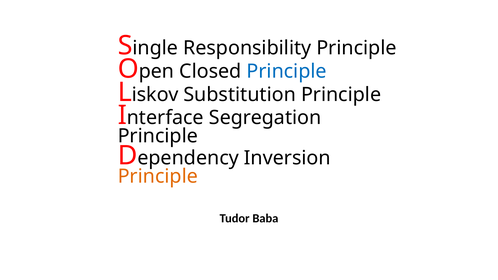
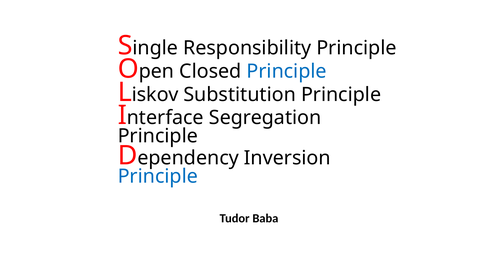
Principle colour: orange -> blue (158, 176)
